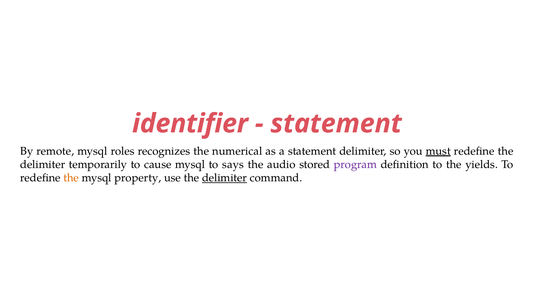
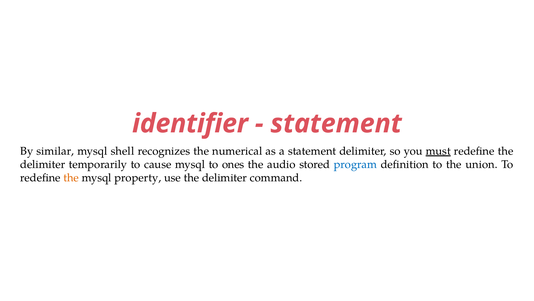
remote: remote -> similar (55, 151)
roles: roles -> shell (123, 151)
says: says -> ones (233, 164)
program colour: purple -> blue (355, 164)
yields: yields -> union (482, 164)
delimiter underline: present -> none (225, 177)
